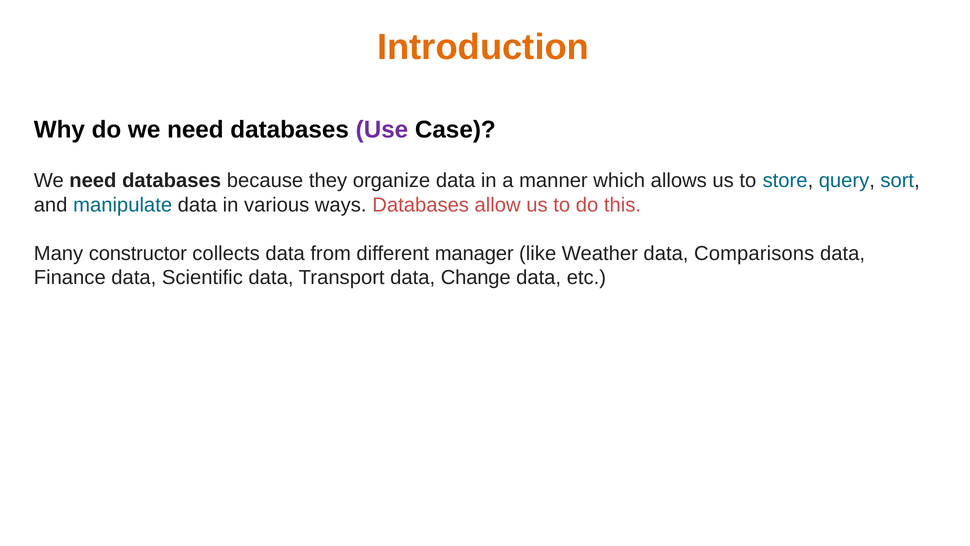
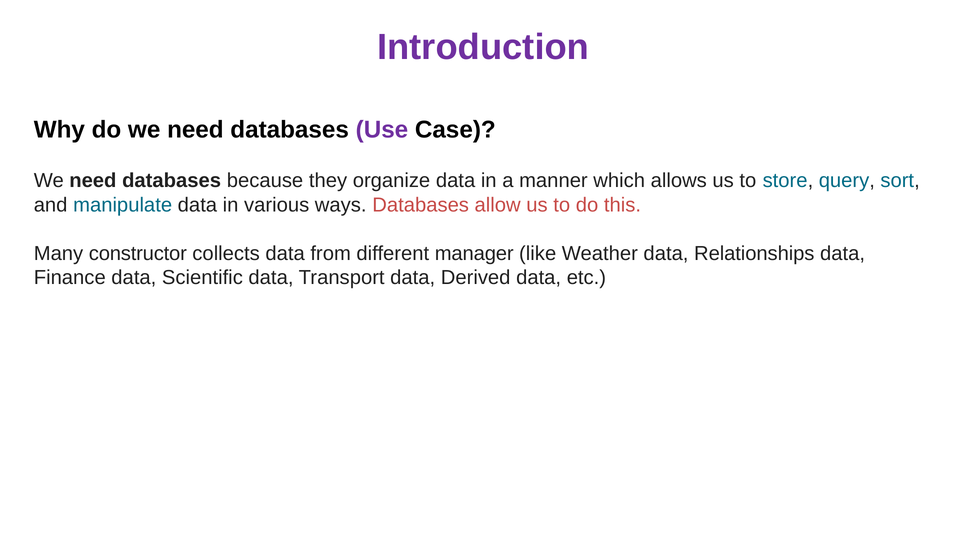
Introduction colour: orange -> purple (483, 47)
Comparisons: Comparisons -> Relationships (754, 253)
Change: Change -> Derived (476, 277)
